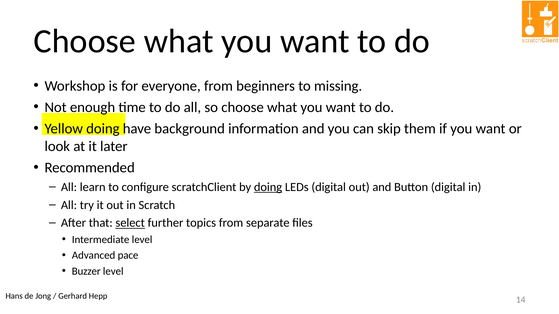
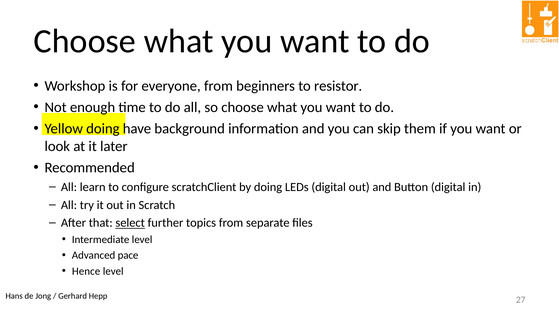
missing: missing -> resistor (338, 86)
doing underline: present -> none (268, 187)
Buzzer: Buzzer -> Hence (86, 272)
14: 14 -> 27 (521, 300)
